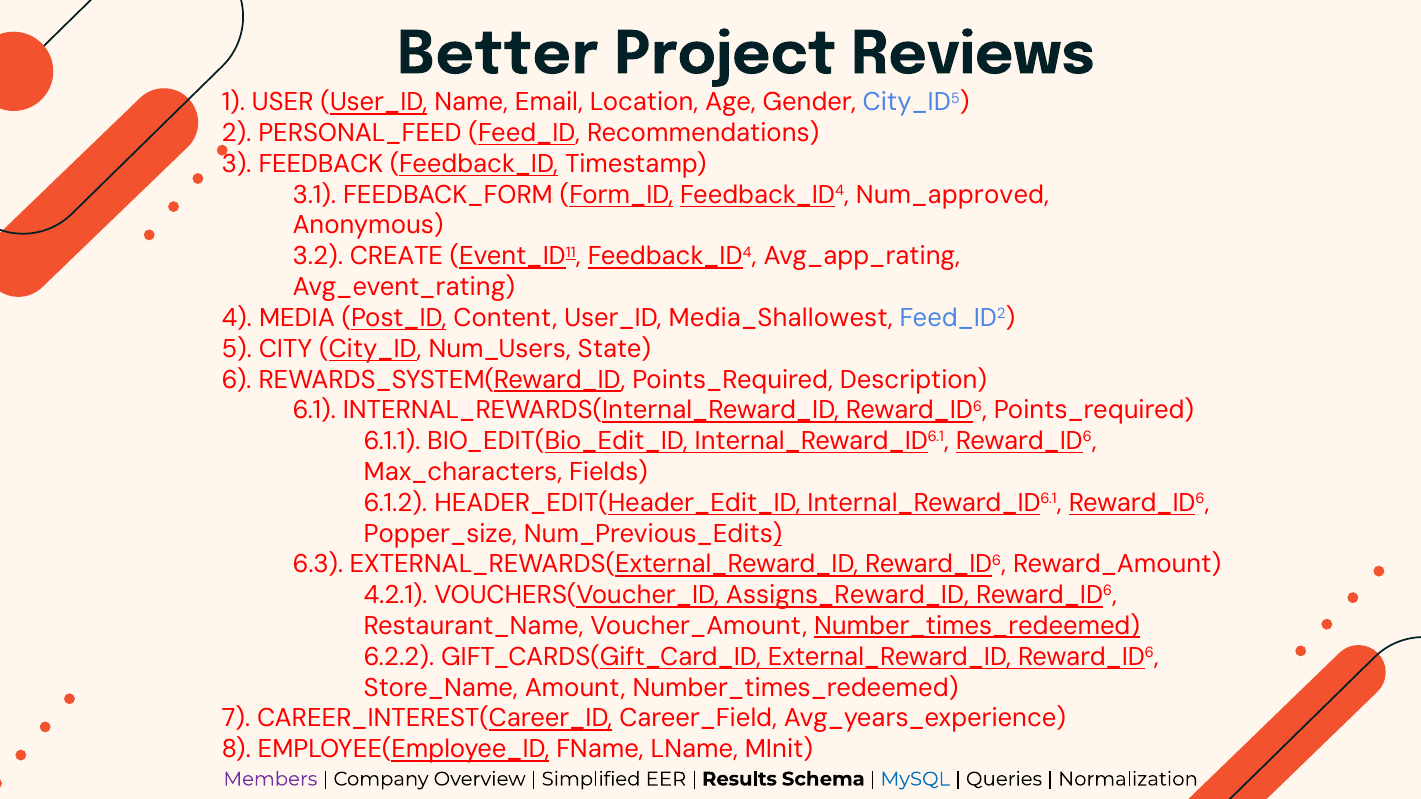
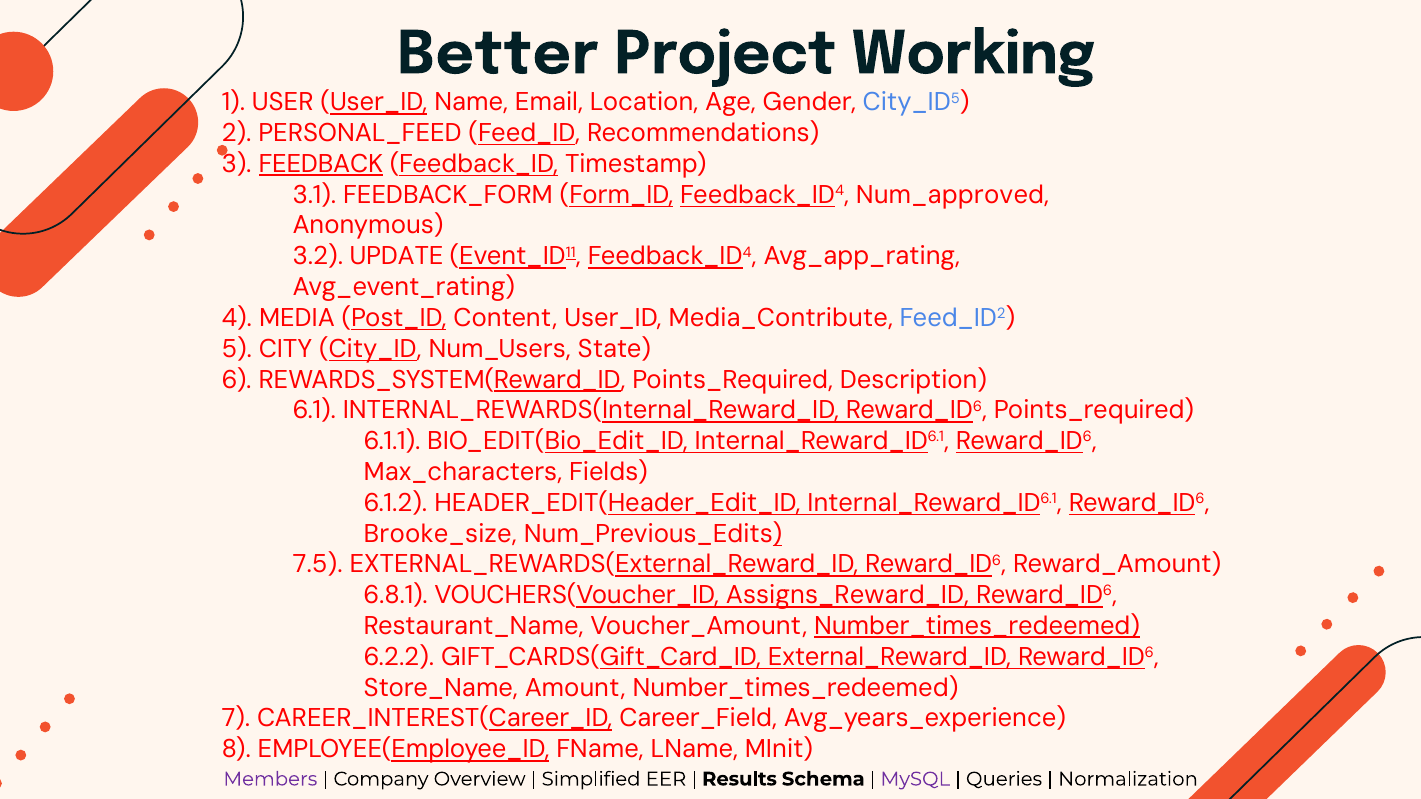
Reviews: Reviews -> Working (973, 54)
FEEDBACK underline: none -> present (321, 164)
CREATE: CREATE -> UPDATE (397, 256)
Media_Shallowest: Media_Shallowest -> Media_Contribute (781, 318)
Popper_size: Popper_size -> Brooke_size (440, 534)
6.3: 6.3 -> 7.5 (318, 565)
4.2.1: 4.2.1 -> 6.8.1 (396, 596)
MySQL colour: blue -> purple (915, 779)
